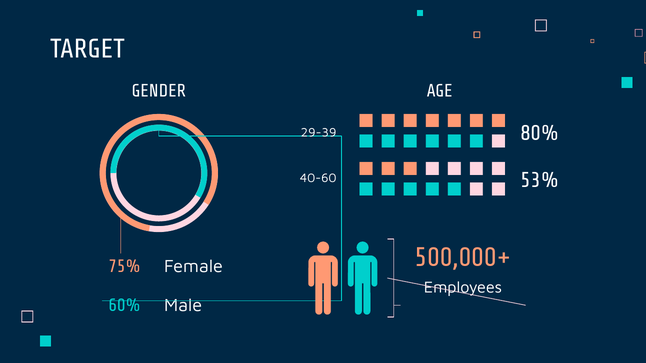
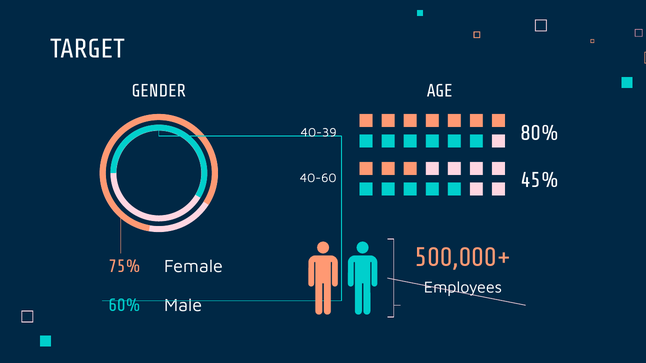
29-39: 29-39 -> 40-39 (319, 133)
53%: 53% -> 45% (540, 180)
